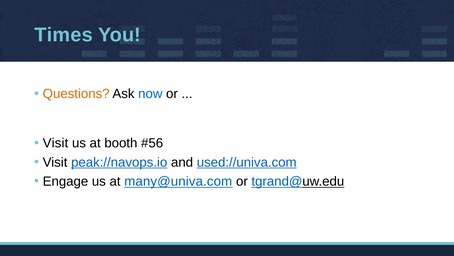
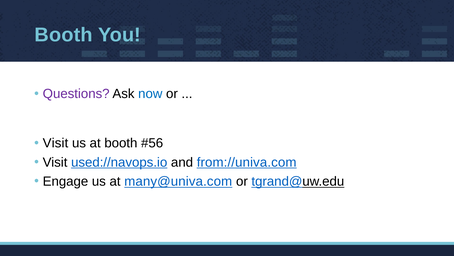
Times: Times -> Booth (64, 35)
Questions colour: orange -> purple (76, 94)
peak://navops.io: peak://navops.io -> used://navops.io (119, 162)
used://univa.com: used://univa.com -> from://univa.com (247, 162)
